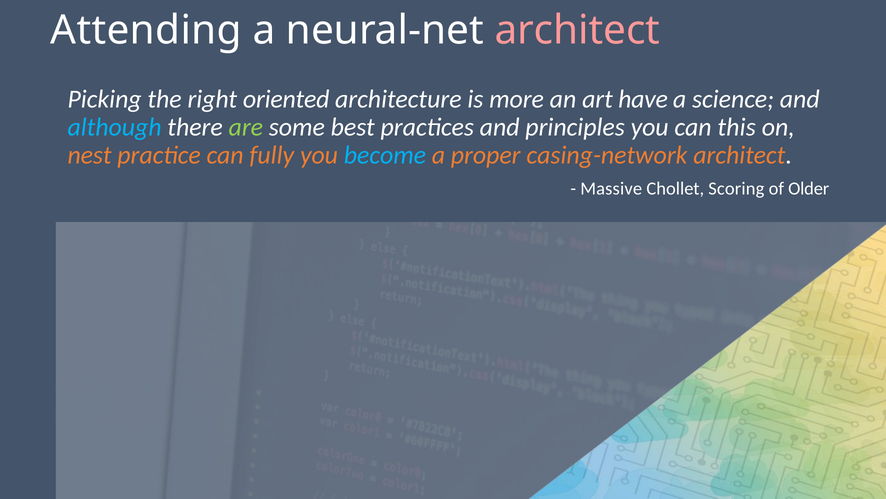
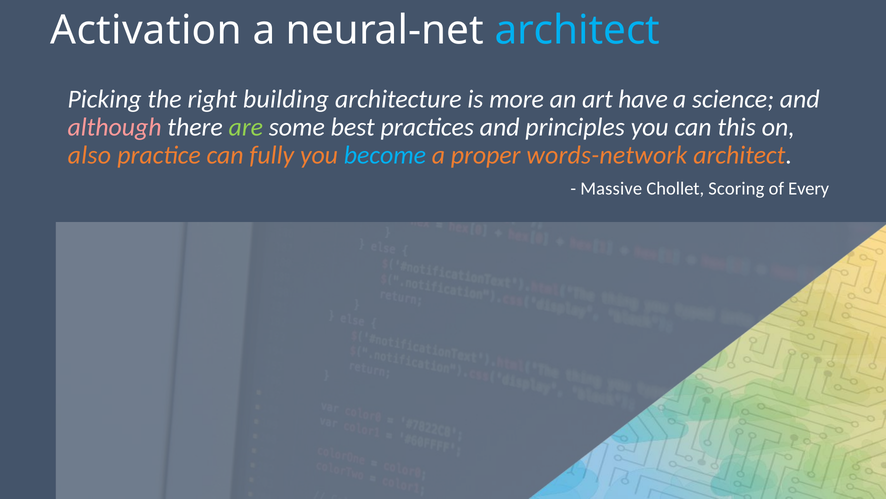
Attending: Attending -> Activation (146, 30)
architect colour: pink -> light blue (577, 30)
oriented: oriented -> building (286, 99)
although colour: light blue -> pink (115, 127)
nest: nest -> also (89, 155)
casing-network: casing-network -> words-network (607, 155)
Older: Older -> Every (809, 188)
